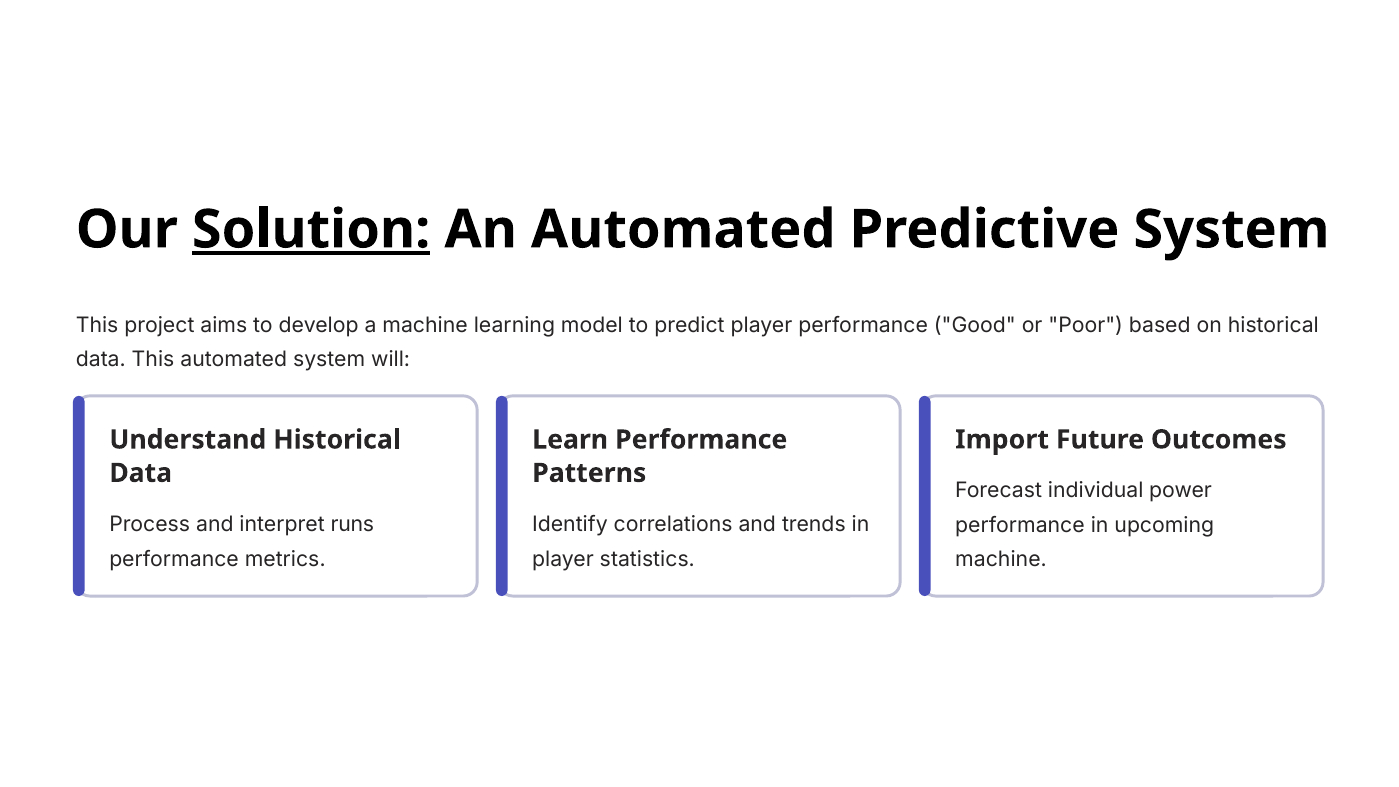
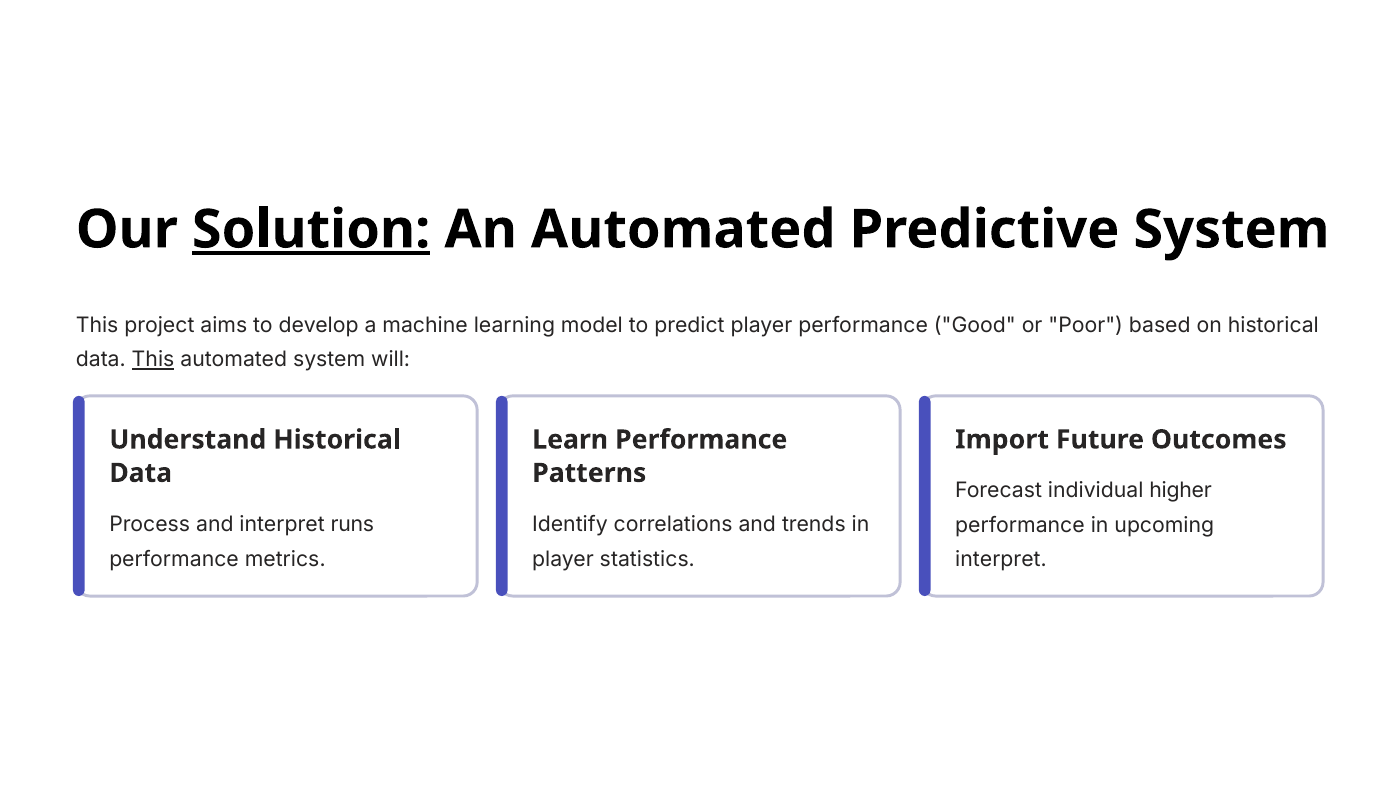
This underline: none -> present (153, 360)
power: power -> higher (1181, 491)
machine: machine -> interpret (1001, 560)
